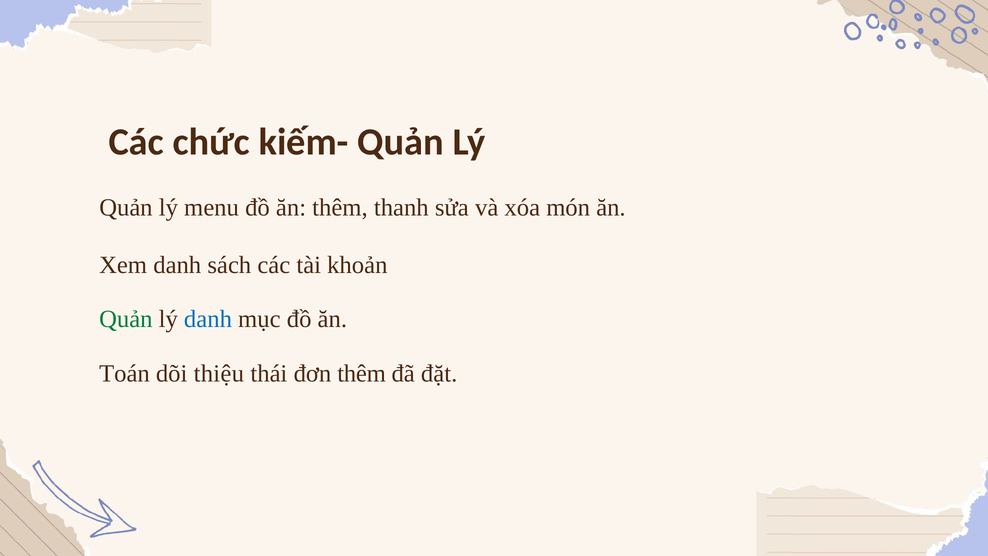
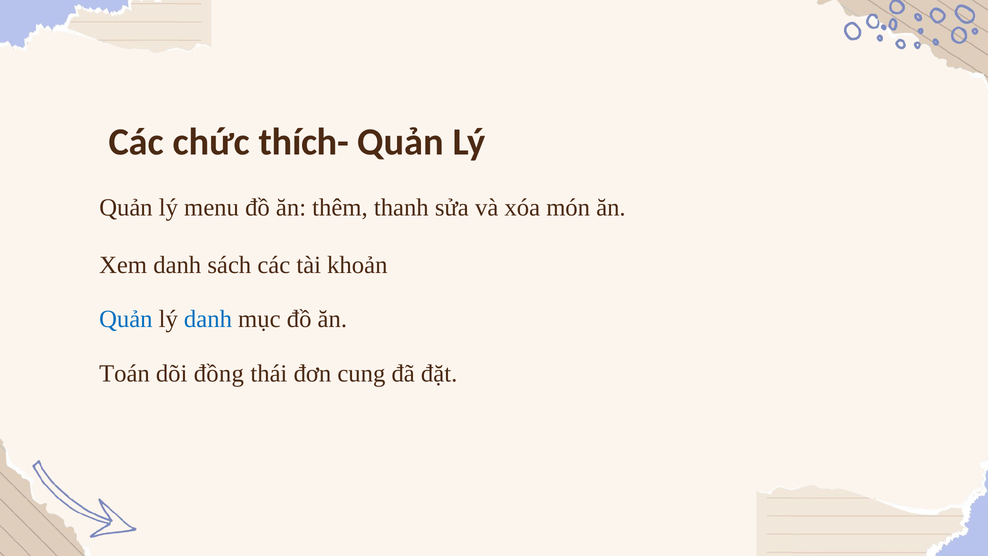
kiếm-: kiếm- -> thích- (304, 142)
Quản colour: green -> blue (126, 319)
thiệu: thiệu -> đồng (219, 374)
đơn thêm: thêm -> cung (361, 374)
